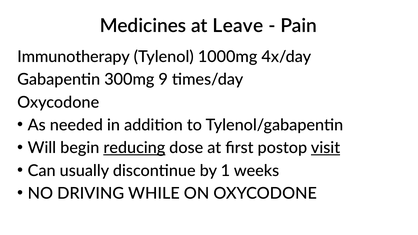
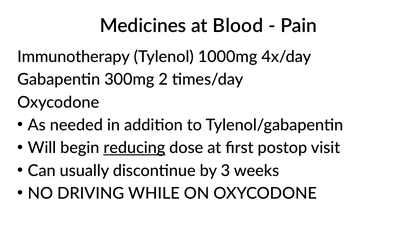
Leave: Leave -> Blood (238, 26)
9: 9 -> 2 (163, 80)
visit underline: present -> none (326, 148)
1: 1 -> 3 (225, 171)
